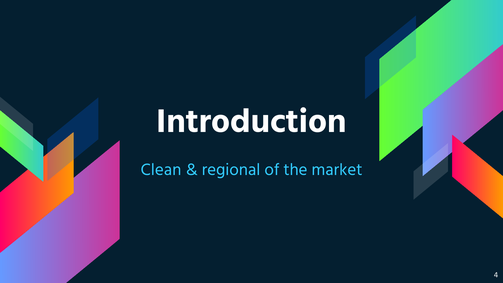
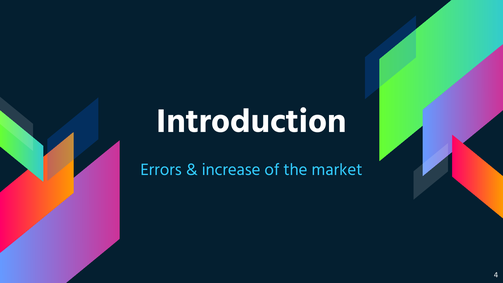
Clean: Clean -> Errors (161, 169)
regional: regional -> increase (231, 169)
